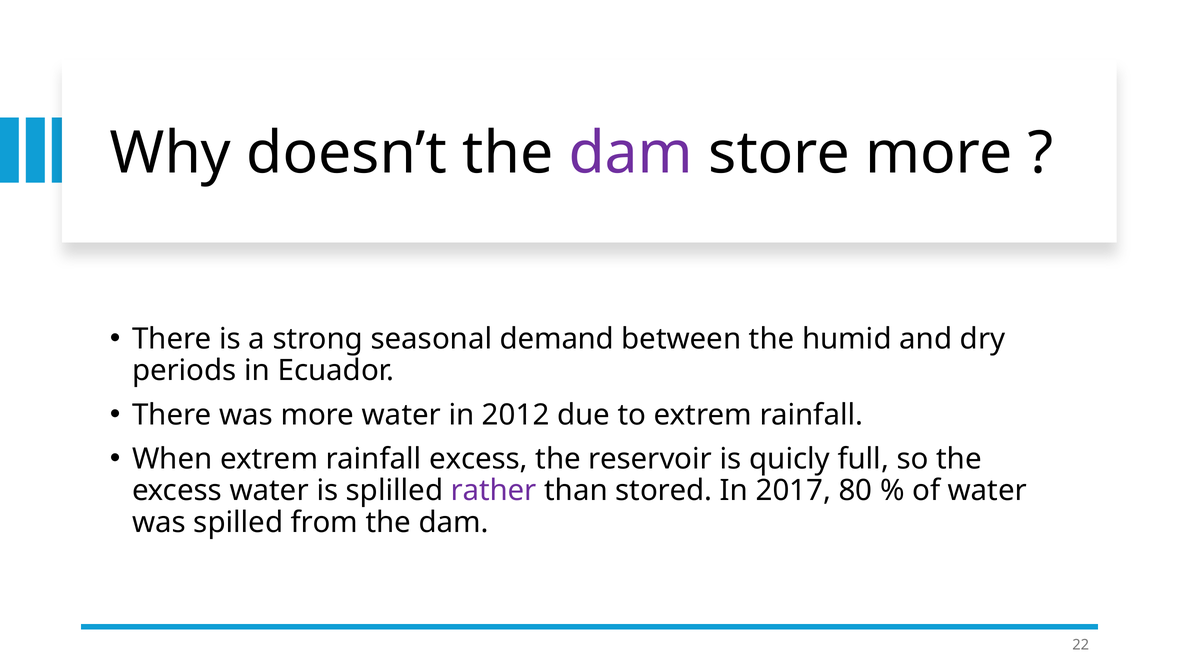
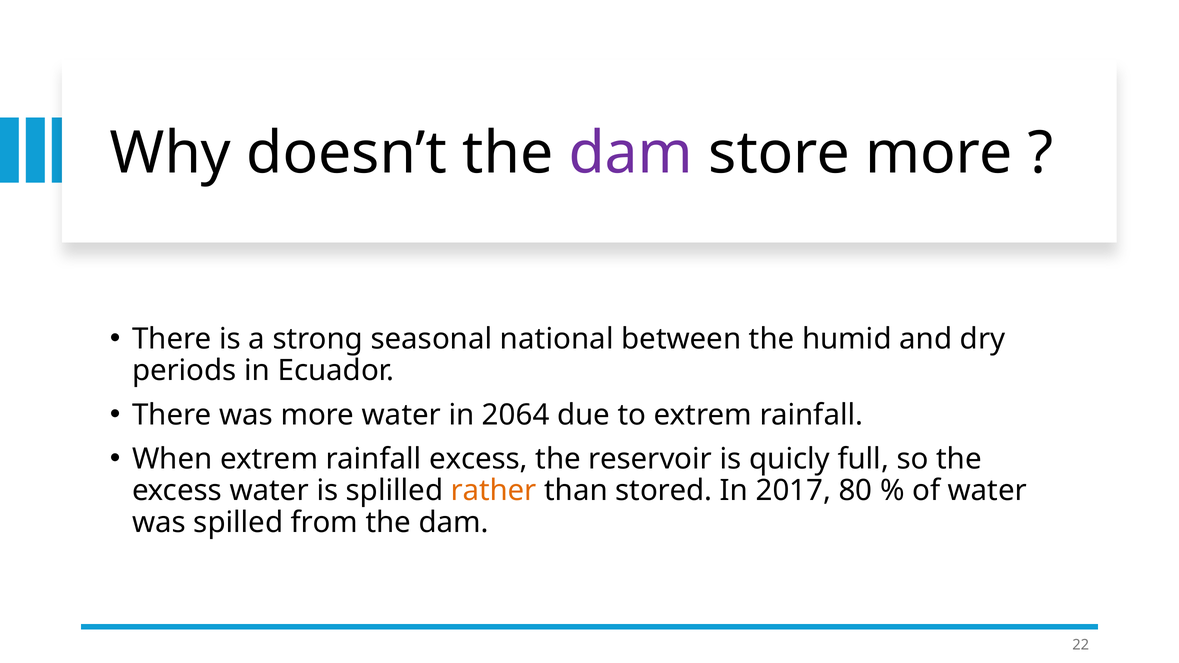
demand: demand -> national (557, 339)
2012: 2012 -> 2064 (516, 415)
rather colour: purple -> orange (494, 491)
